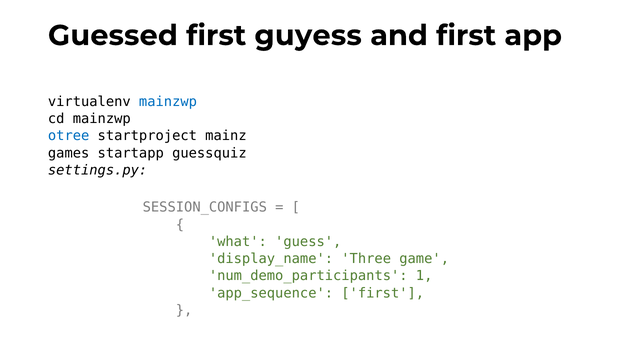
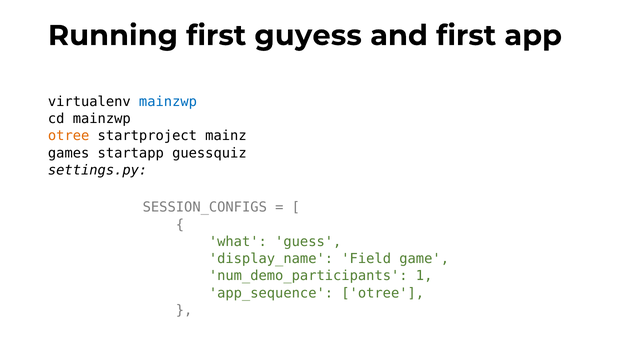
Guessed: Guessed -> Running (113, 36)
otree colour: blue -> orange (69, 136)
Three: Three -> Field (366, 259)
app_sequence first: first -> otree (383, 293)
